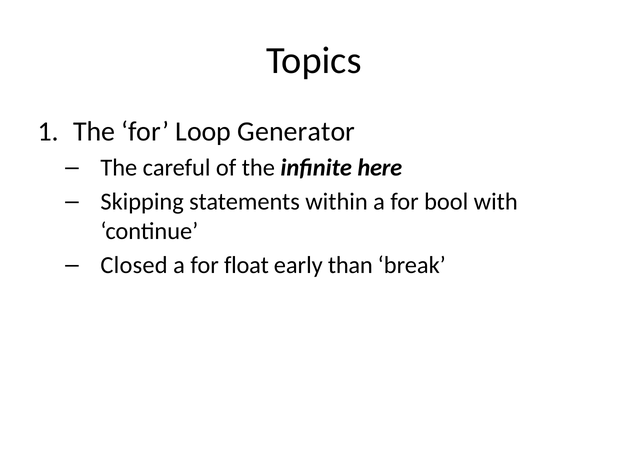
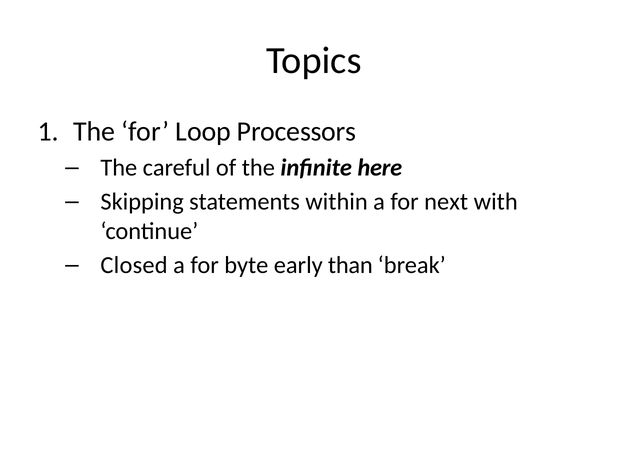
Generator: Generator -> Processors (297, 132)
bool: bool -> next (446, 202)
float: float -> byte (246, 265)
